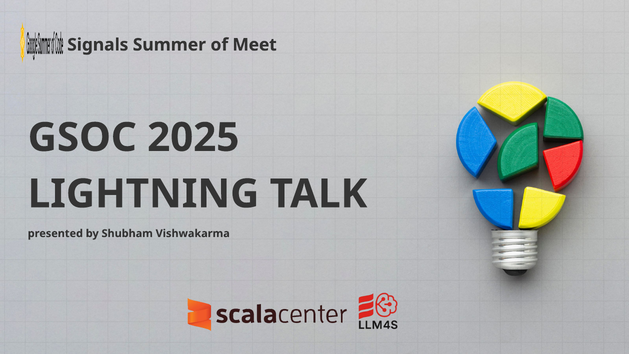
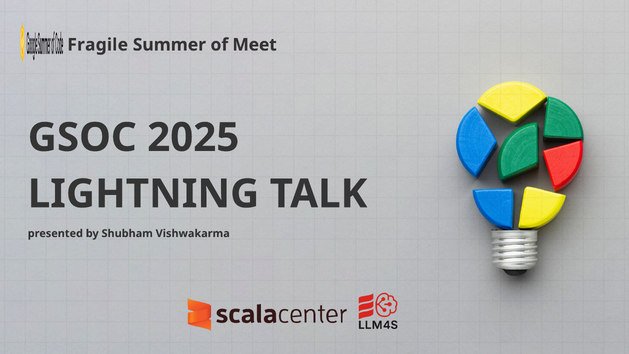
Signals: Signals -> Fragile (98, 45)
